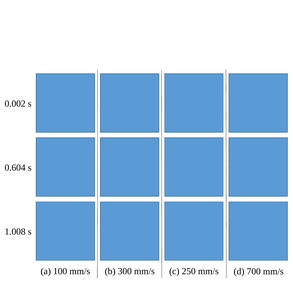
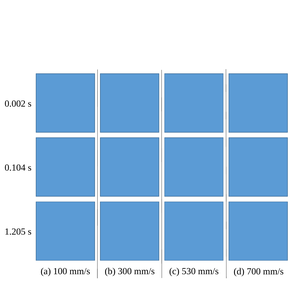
0.604: 0.604 -> 0.104 (15, 168)
1.008: 1.008 -> 1.205 (15, 232)
250: 250 -> 530 (189, 271)
